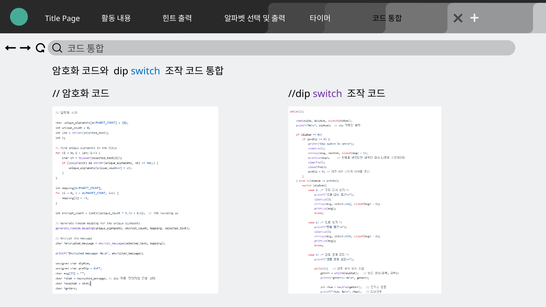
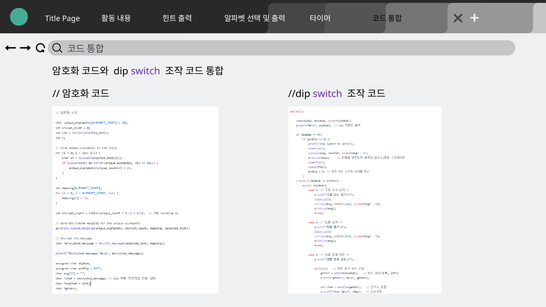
switch colour: blue -> purple (146, 71)
